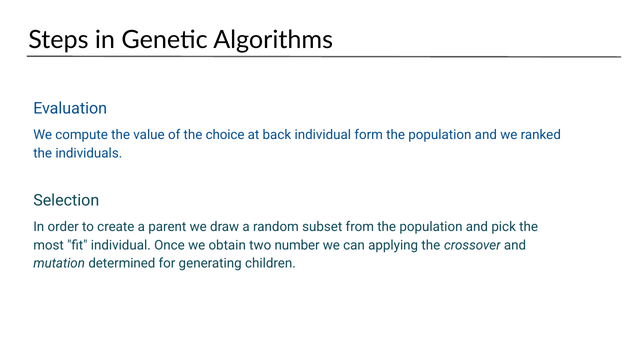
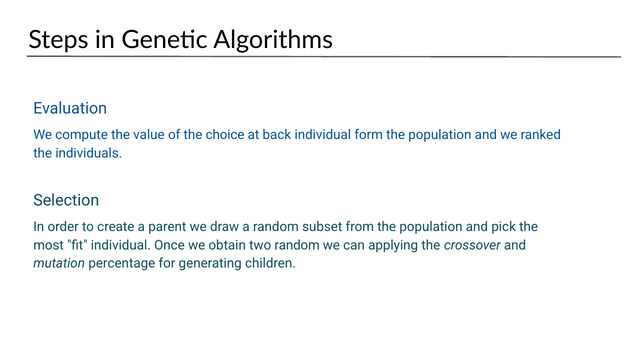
two number: number -> random (297, 245)
determined: determined -> percentage (122, 264)
